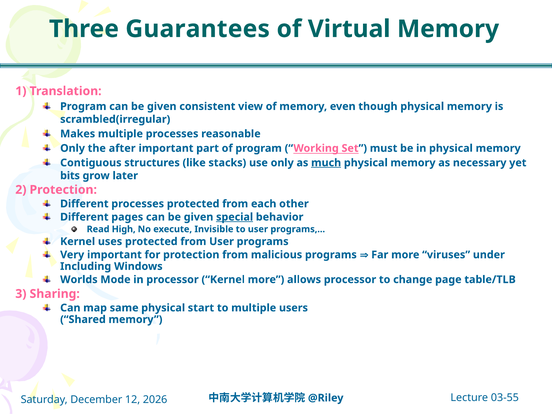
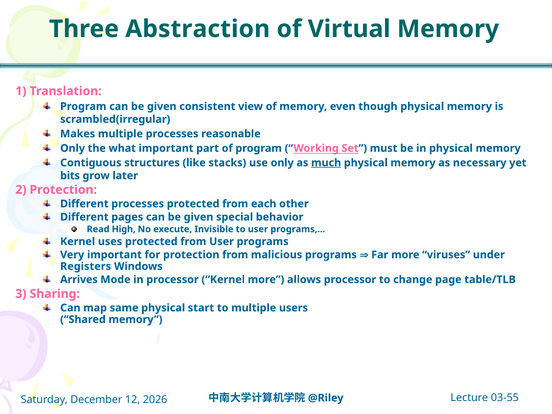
Guarantees: Guarantees -> Abstraction (198, 29)
after: after -> what (122, 148)
special underline: present -> none (235, 217)
Including: Including -> Registers (86, 266)
Worlds: Worlds -> Arrives (79, 280)
